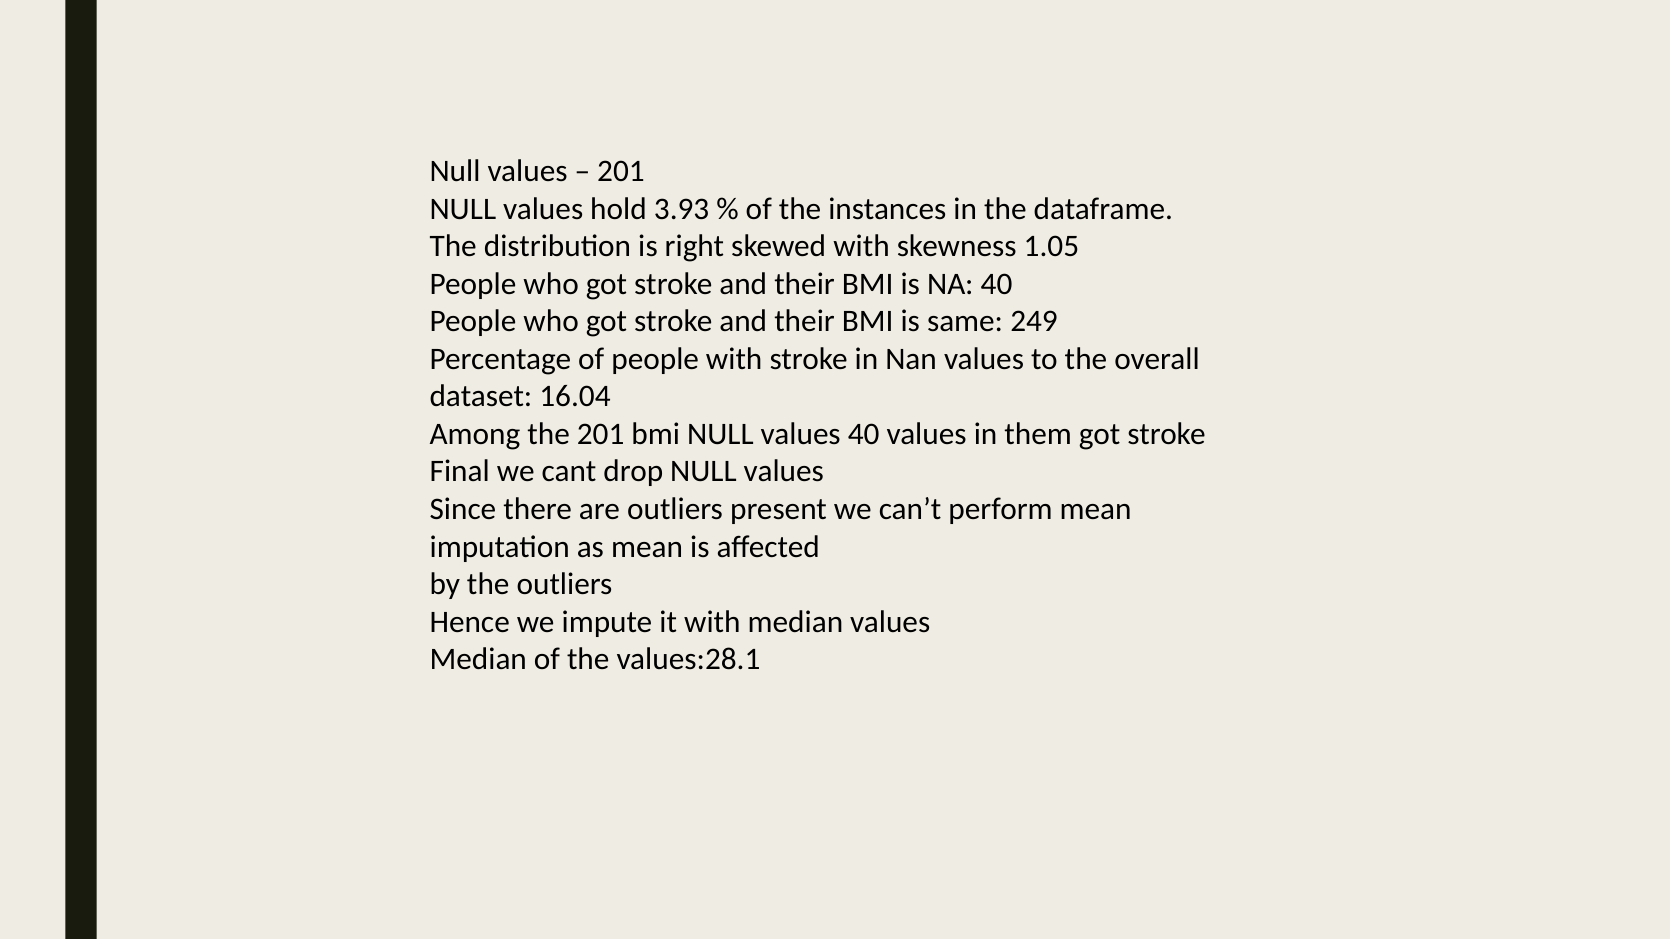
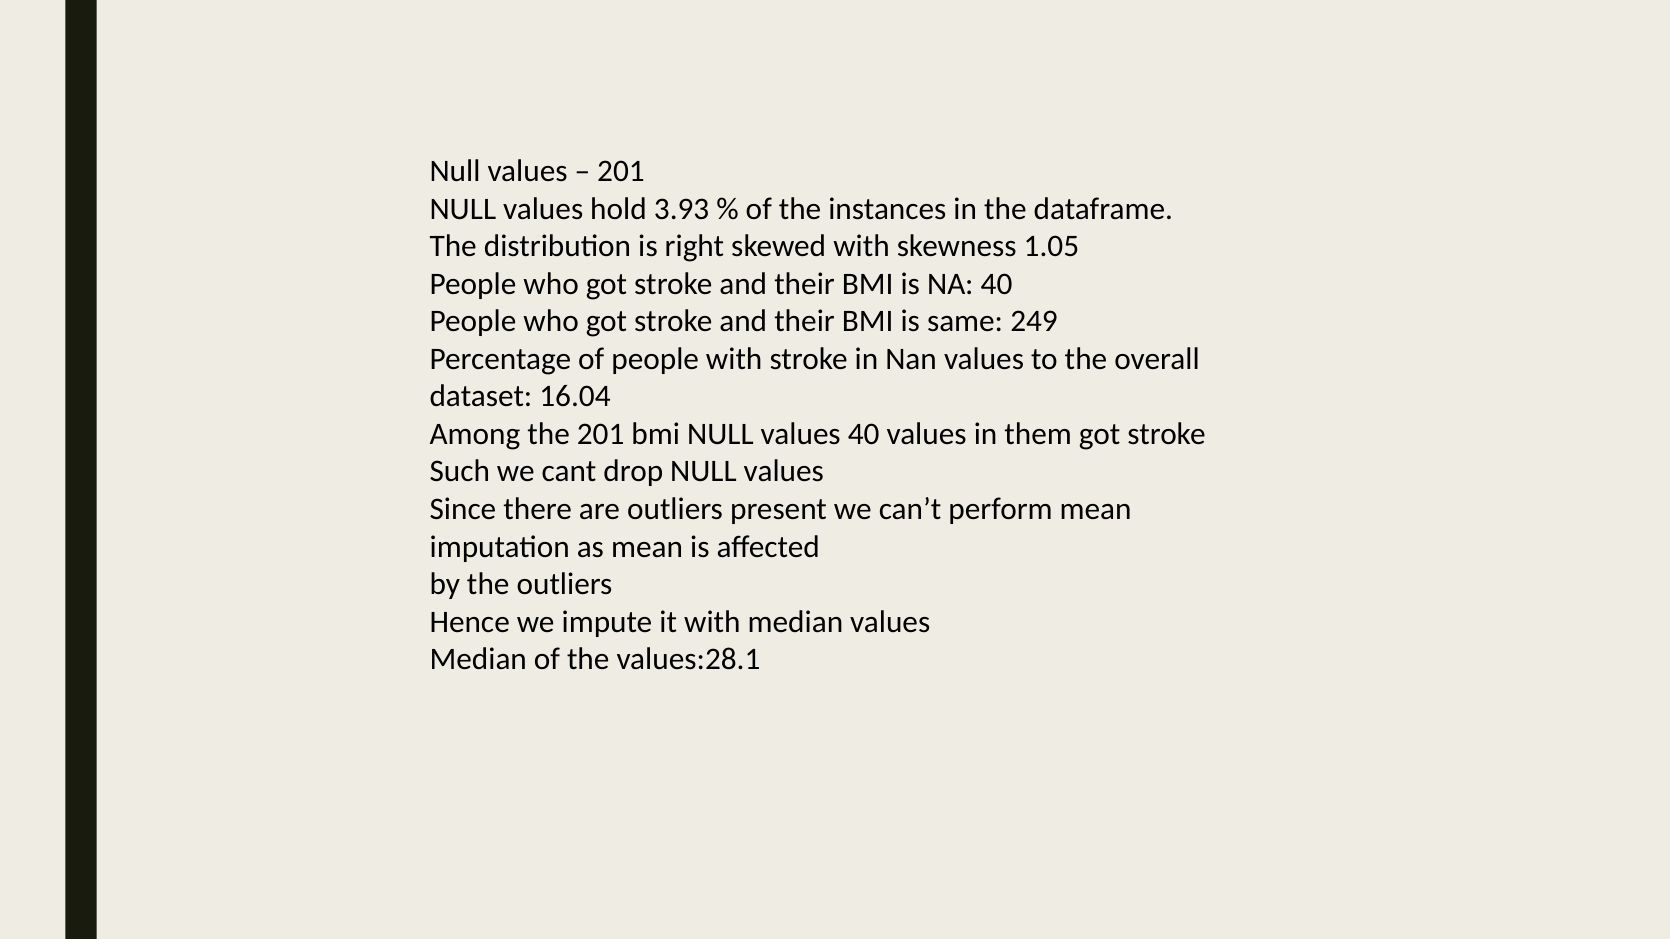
Final: Final -> Such (460, 472)
